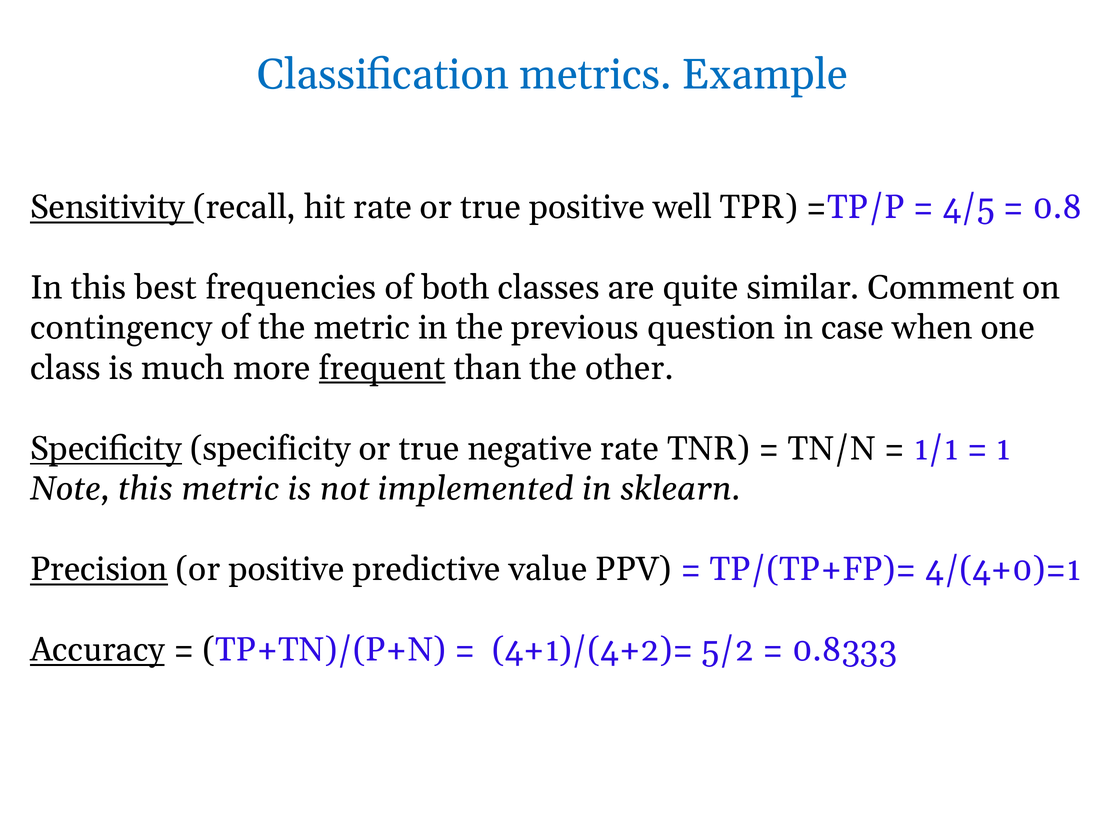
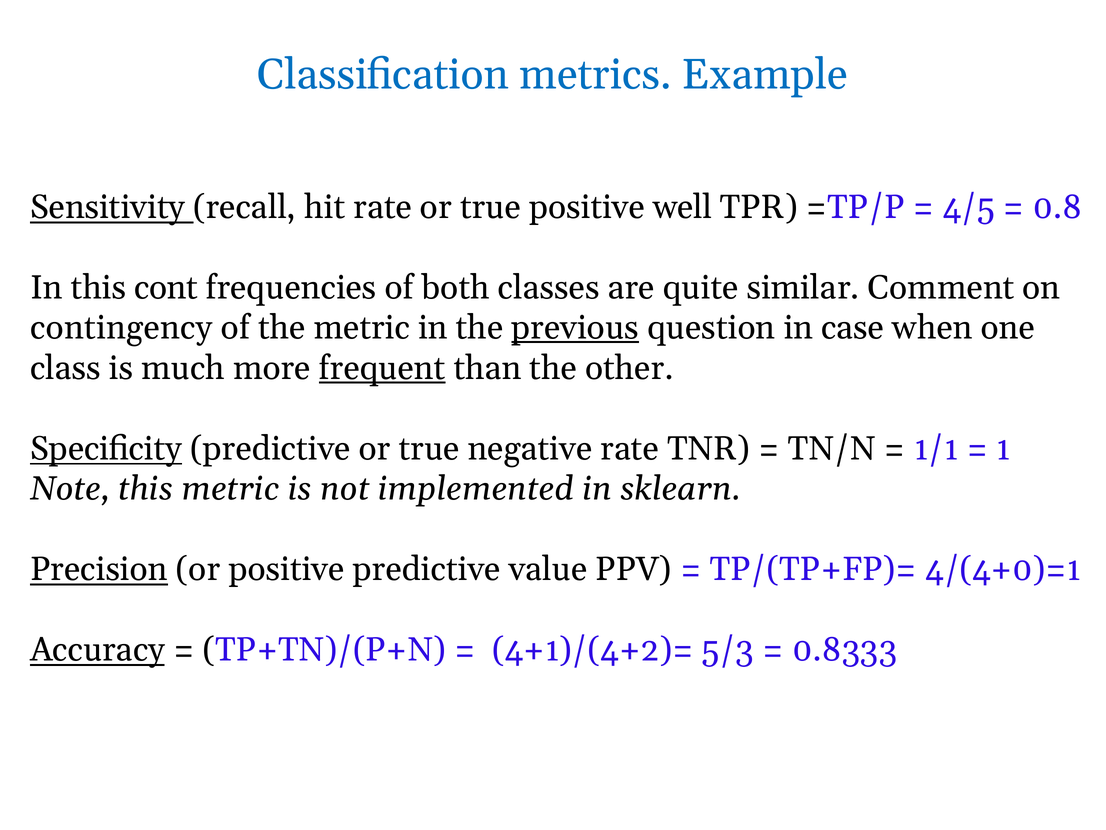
best: best -> cont (166, 288)
previous underline: none -> present (575, 328)
Specificity specificity: specificity -> predictive (270, 449)
5/2: 5/2 -> 5/3 (728, 650)
